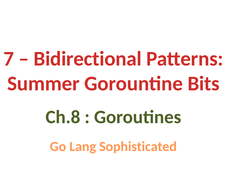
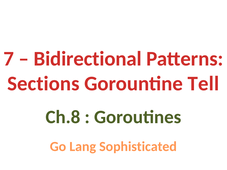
Summer: Summer -> Sections (43, 84)
Bits: Bits -> Tell (203, 84)
